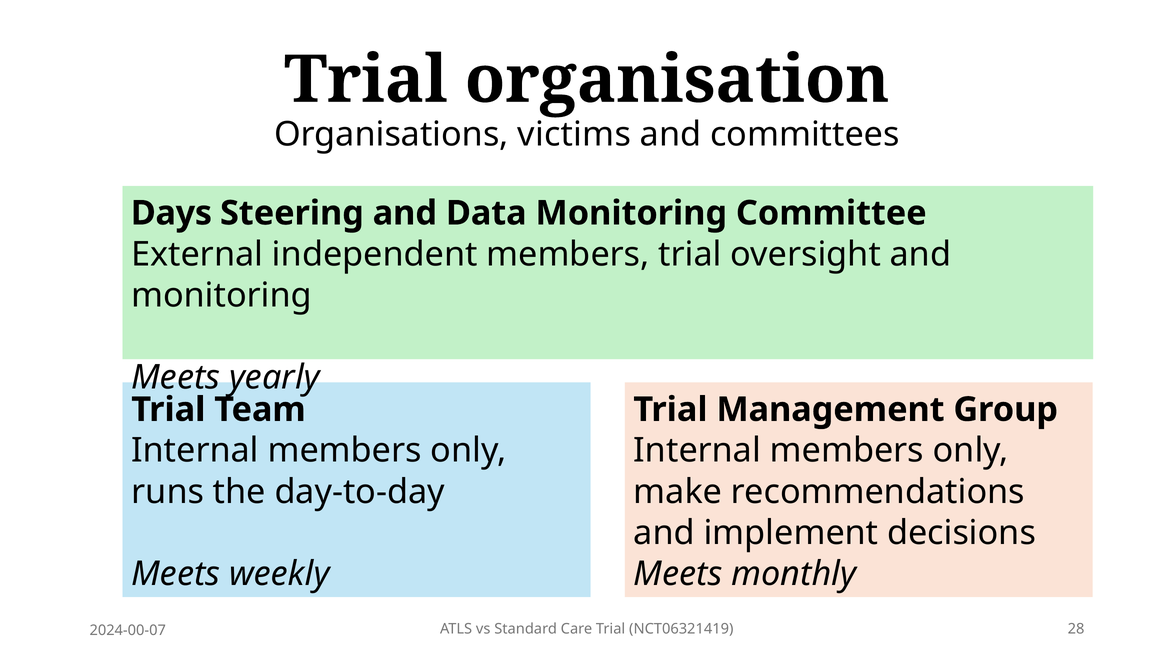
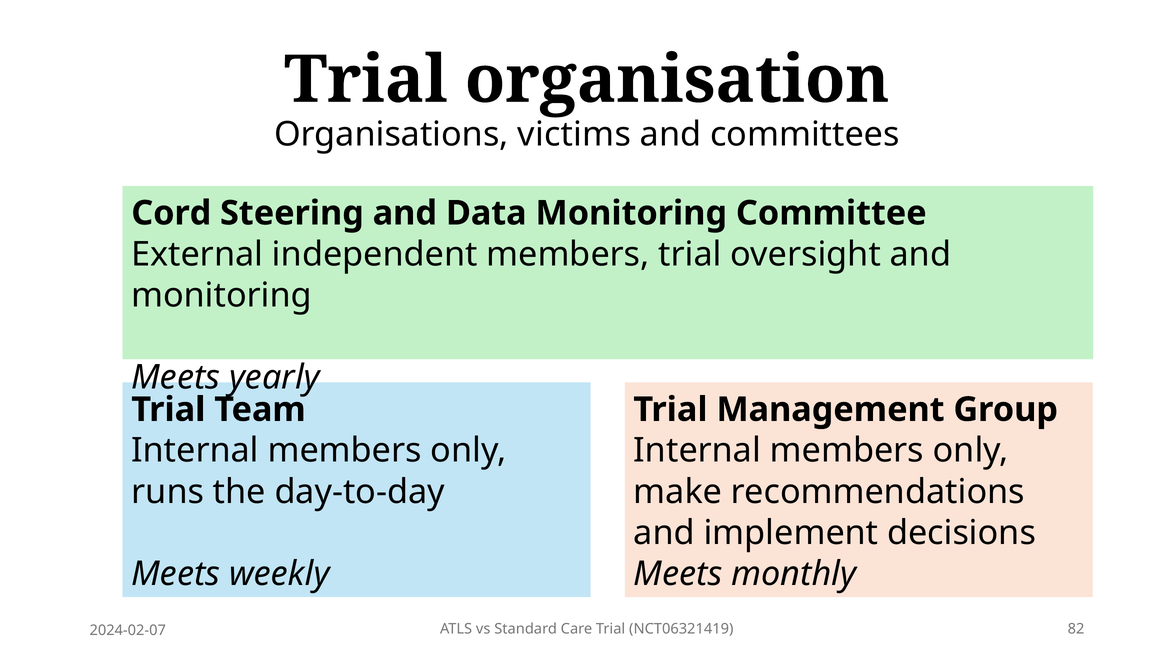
Days: Days -> Cord (171, 213)
28: 28 -> 82 (1076, 629)
2024-00-07: 2024-00-07 -> 2024-02-07 (128, 631)
